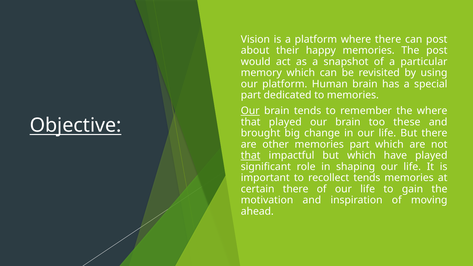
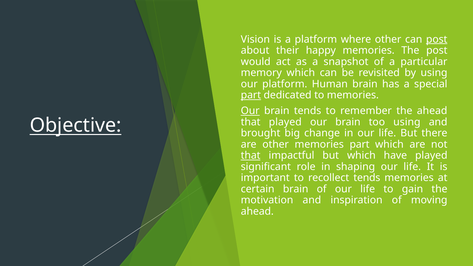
where there: there -> other (388, 39)
post underline: none -> present (437, 39)
part underline: none -> present (251, 95)
the where: where -> ahead (432, 111)
too these: these -> using (407, 122)
certain there: there -> brain (296, 189)
